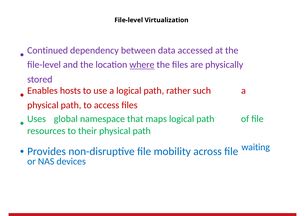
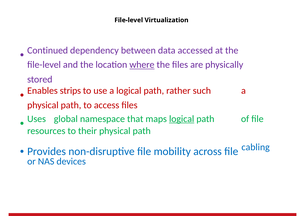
hosts: hosts -> strips (70, 91)
logical underline: none -> present (182, 119)
waiting: waiting -> cabling (256, 147)
